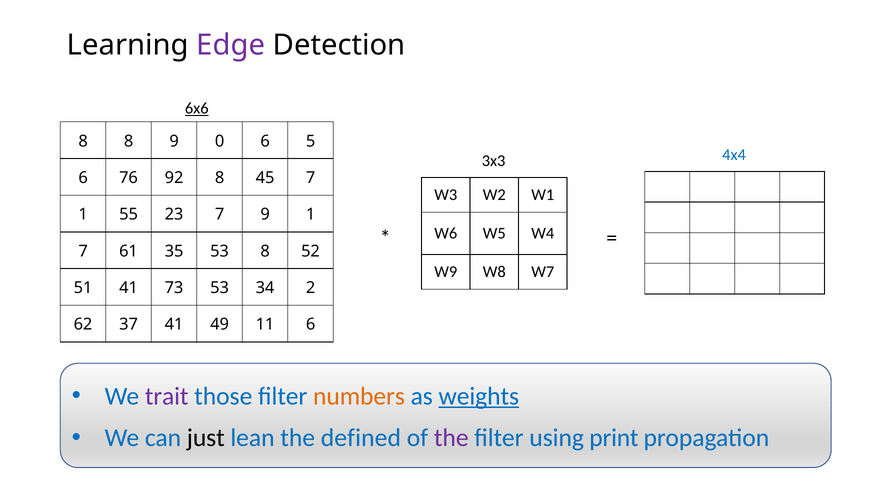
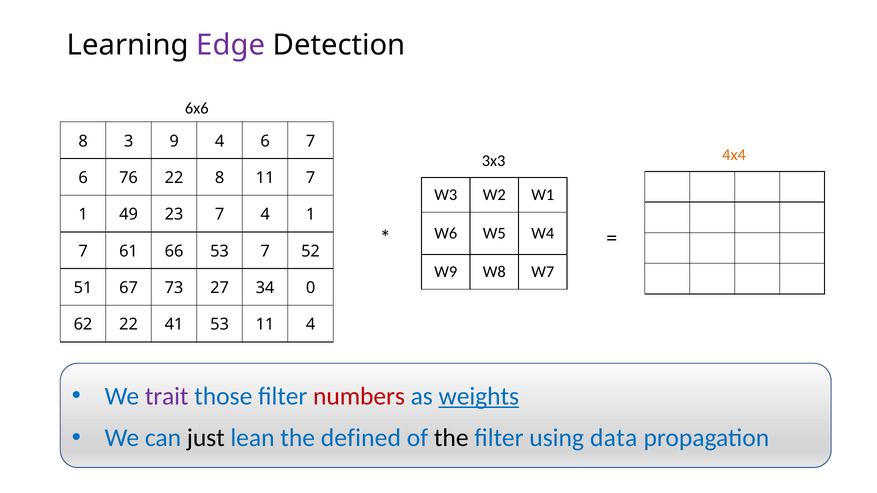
6x6 underline: present -> none (197, 108)
8 8: 8 -> 3 (129, 141)
9 0: 0 -> 4 (220, 141)
6 5: 5 -> 7 (311, 141)
4x4 colour: blue -> orange (734, 155)
76 92: 92 -> 22 (174, 178)
8 45: 45 -> 11 (265, 178)
55: 55 -> 49 (129, 215)
7 9: 9 -> 4 (265, 215)
35: 35 -> 66 (174, 251)
53 8: 8 -> 7 (265, 251)
51 41: 41 -> 67 (129, 288)
73 53: 53 -> 27 (220, 288)
2: 2 -> 0 (311, 288)
62 37: 37 -> 22 (129, 325)
41 49: 49 -> 53 (220, 325)
11 6: 6 -> 4 (311, 325)
numbers colour: orange -> red (359, 397)
the colour: purple -> black (451, 438)
print: print -> data (614, 438)
